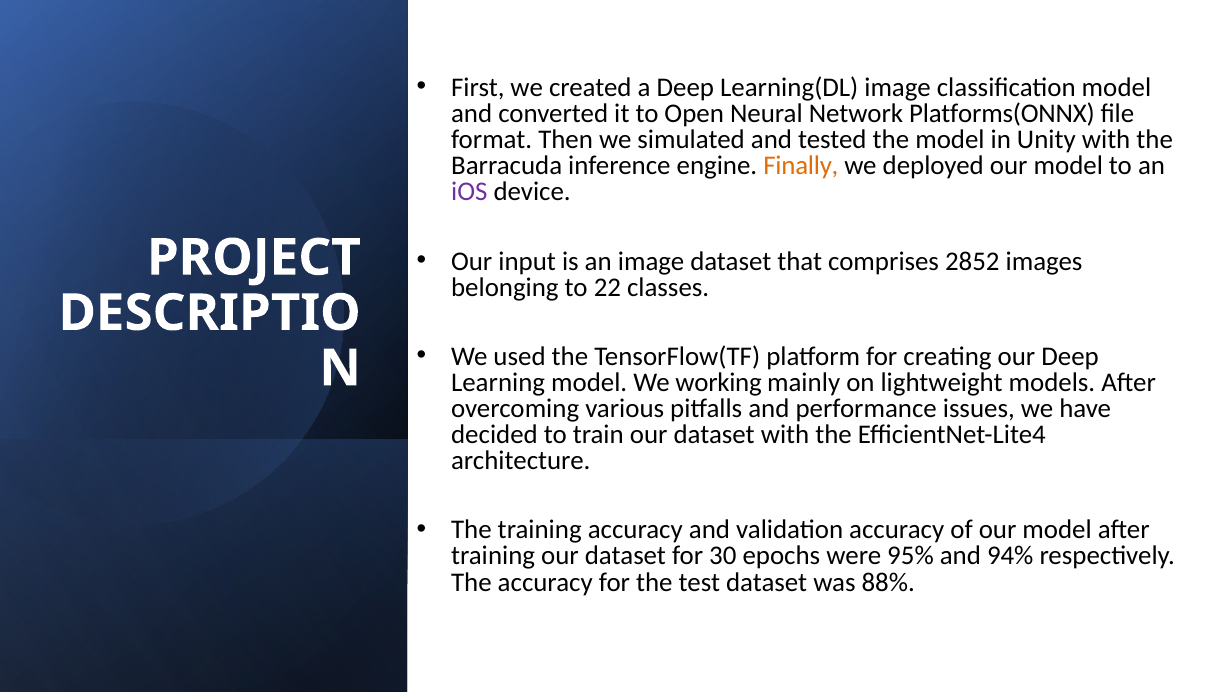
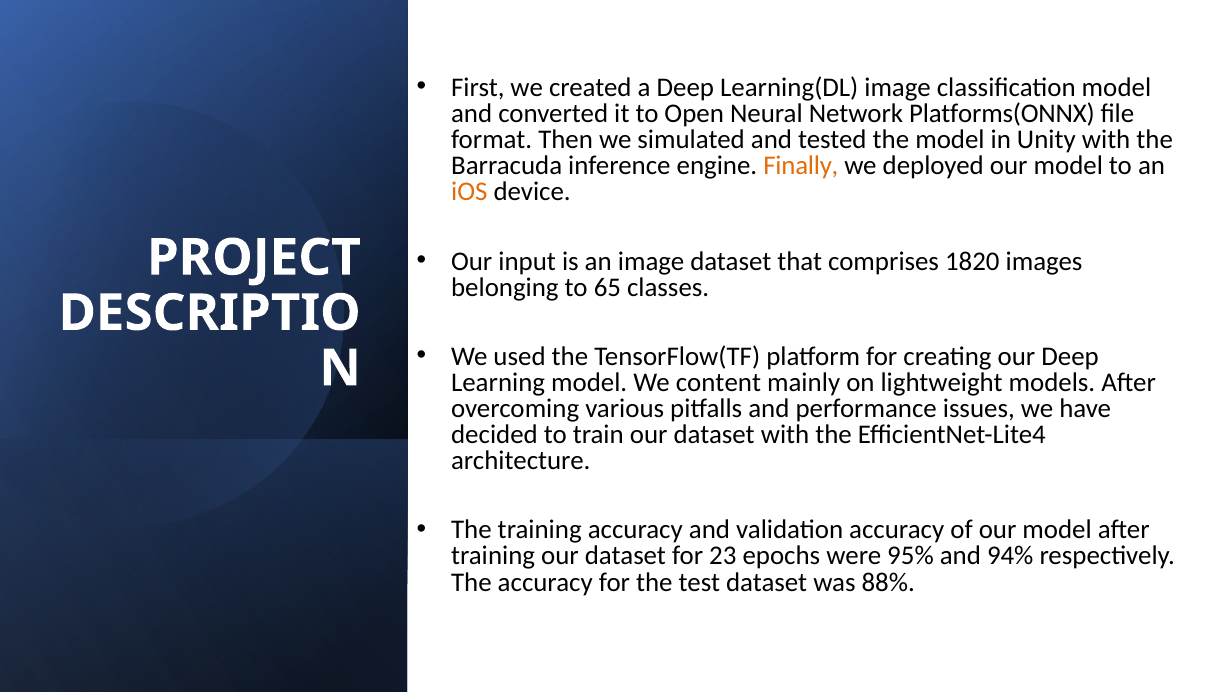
iOS colour: purple -> orange (469, 192)
2852: 2852 -> 1820 (972, 261)
22: 22 -> 65 (607, 287)
working: working -> content (718, 382)
30: 30 -> 23 (723, 556)
